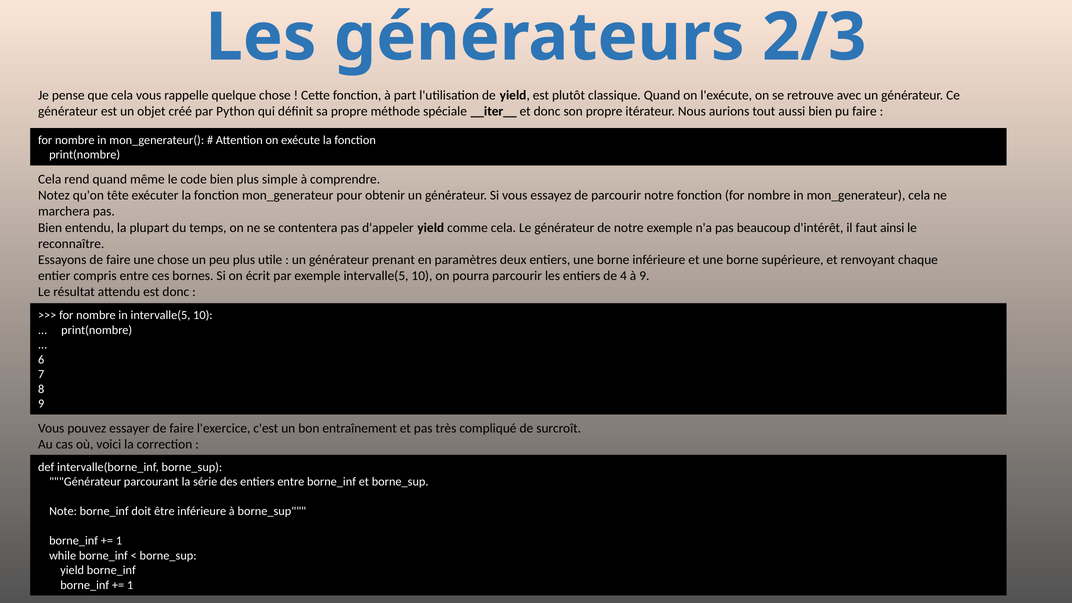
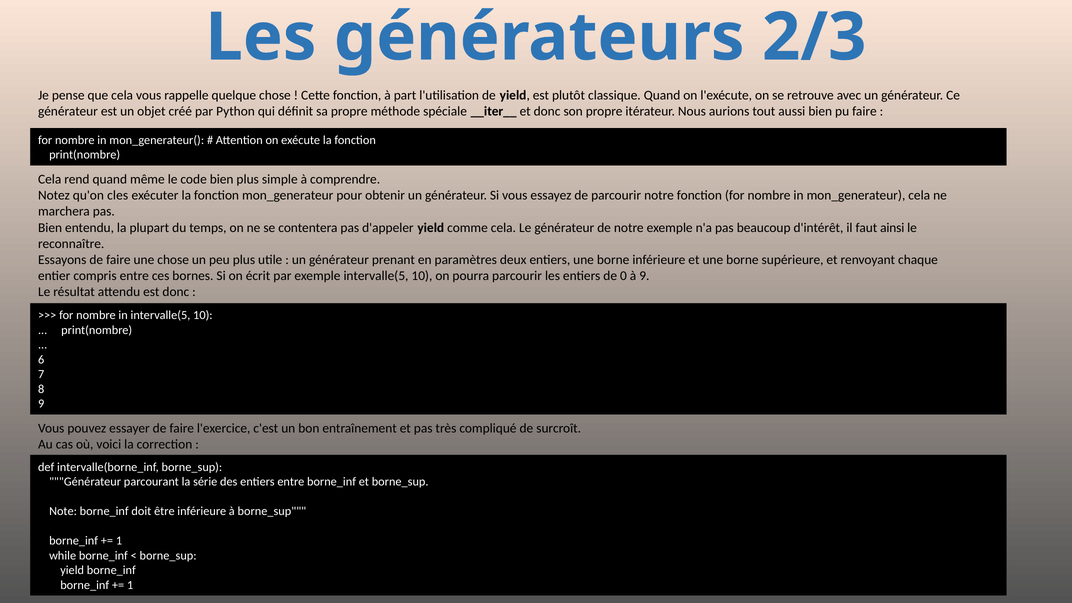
tête: tête -> cles (118, 195)
4: 4 -> 0 (623, 276)
